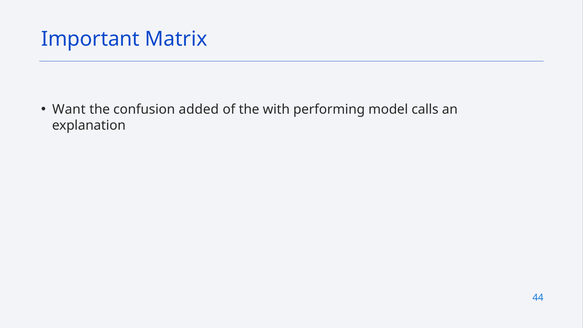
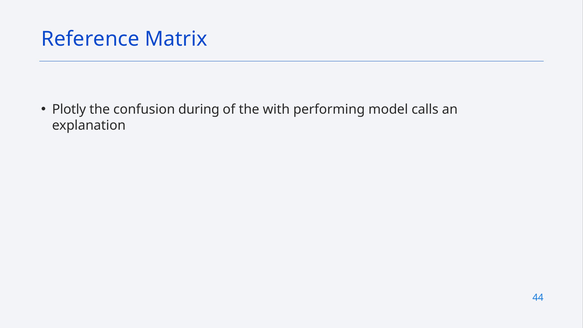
Important: Important -> Reference (90, 39)
Want: Want -> Plotly (69, 109)
added: added -> during (199, 109)
